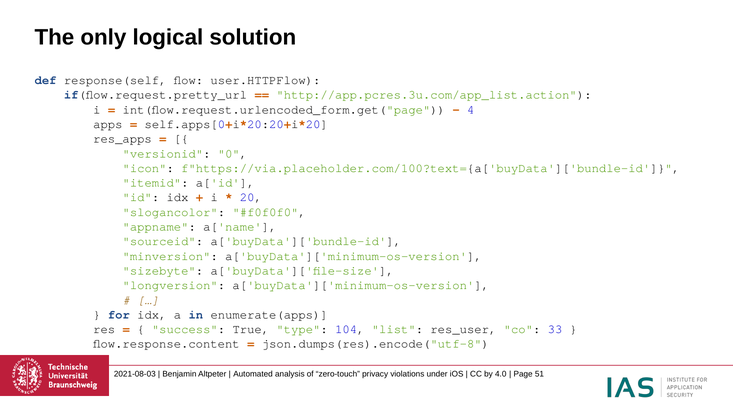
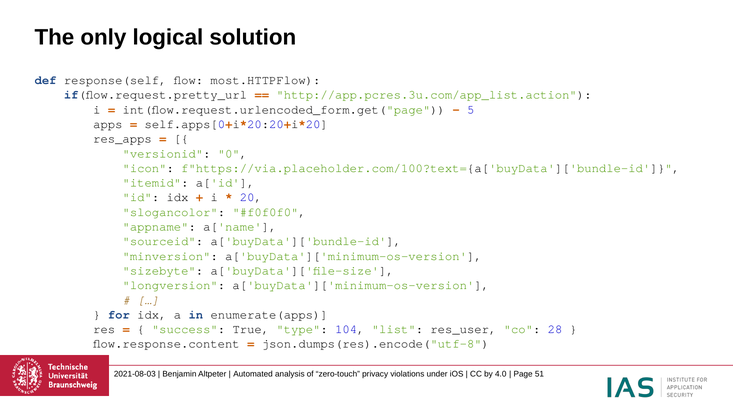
user.HTTPFlow: user.HTTPFlow -> most.HTTPFlow (265, 80)
4: 4 -> 5 (471, 110)
33: 33 -> 28 (555, 330)
